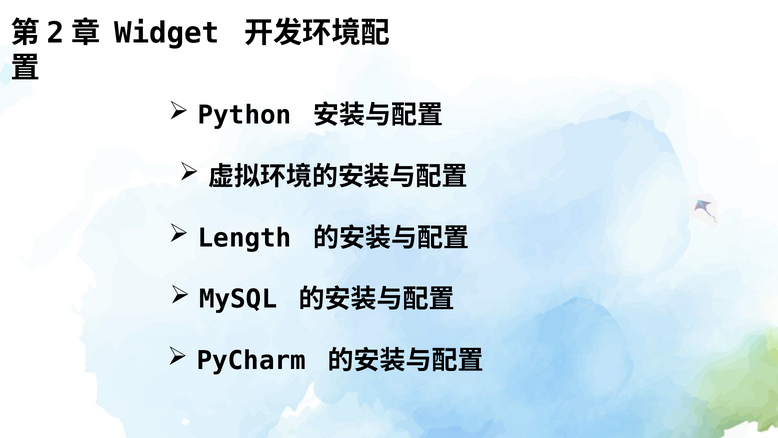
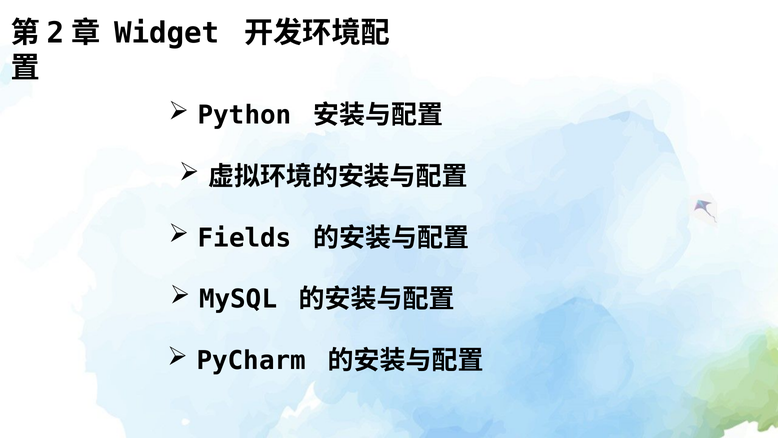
Length: Length -> Fields (245, 238)
